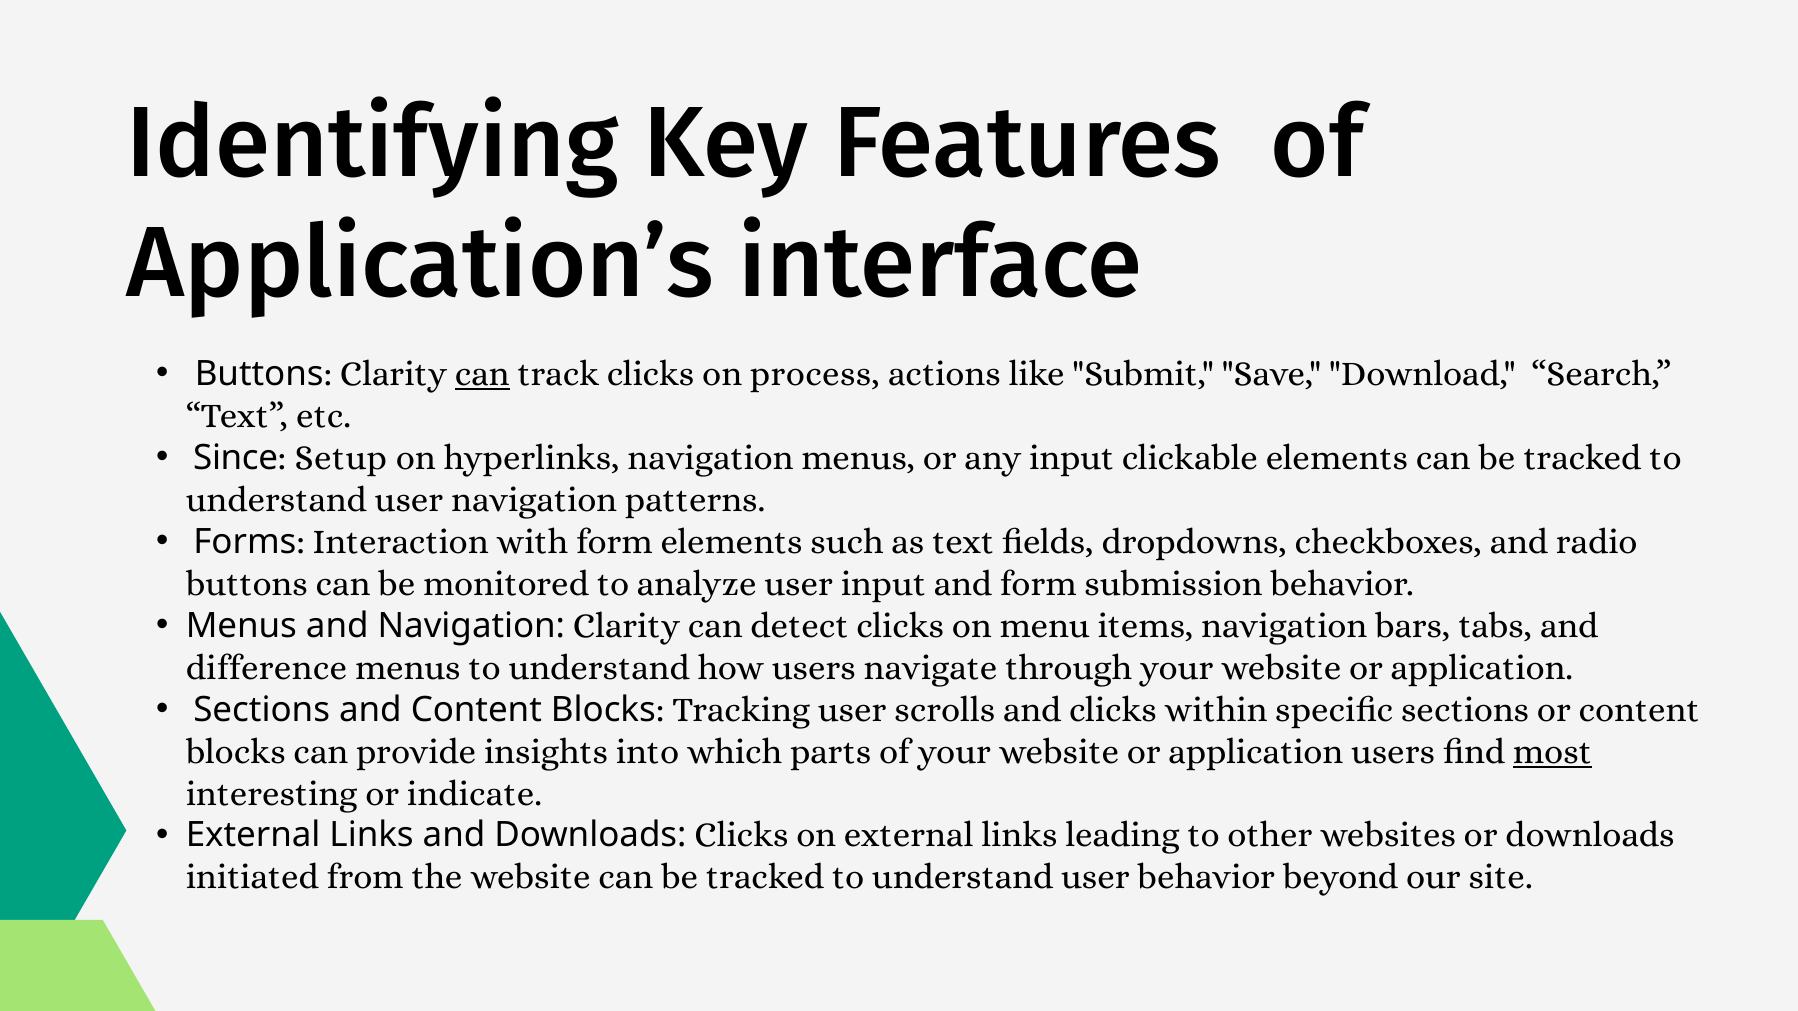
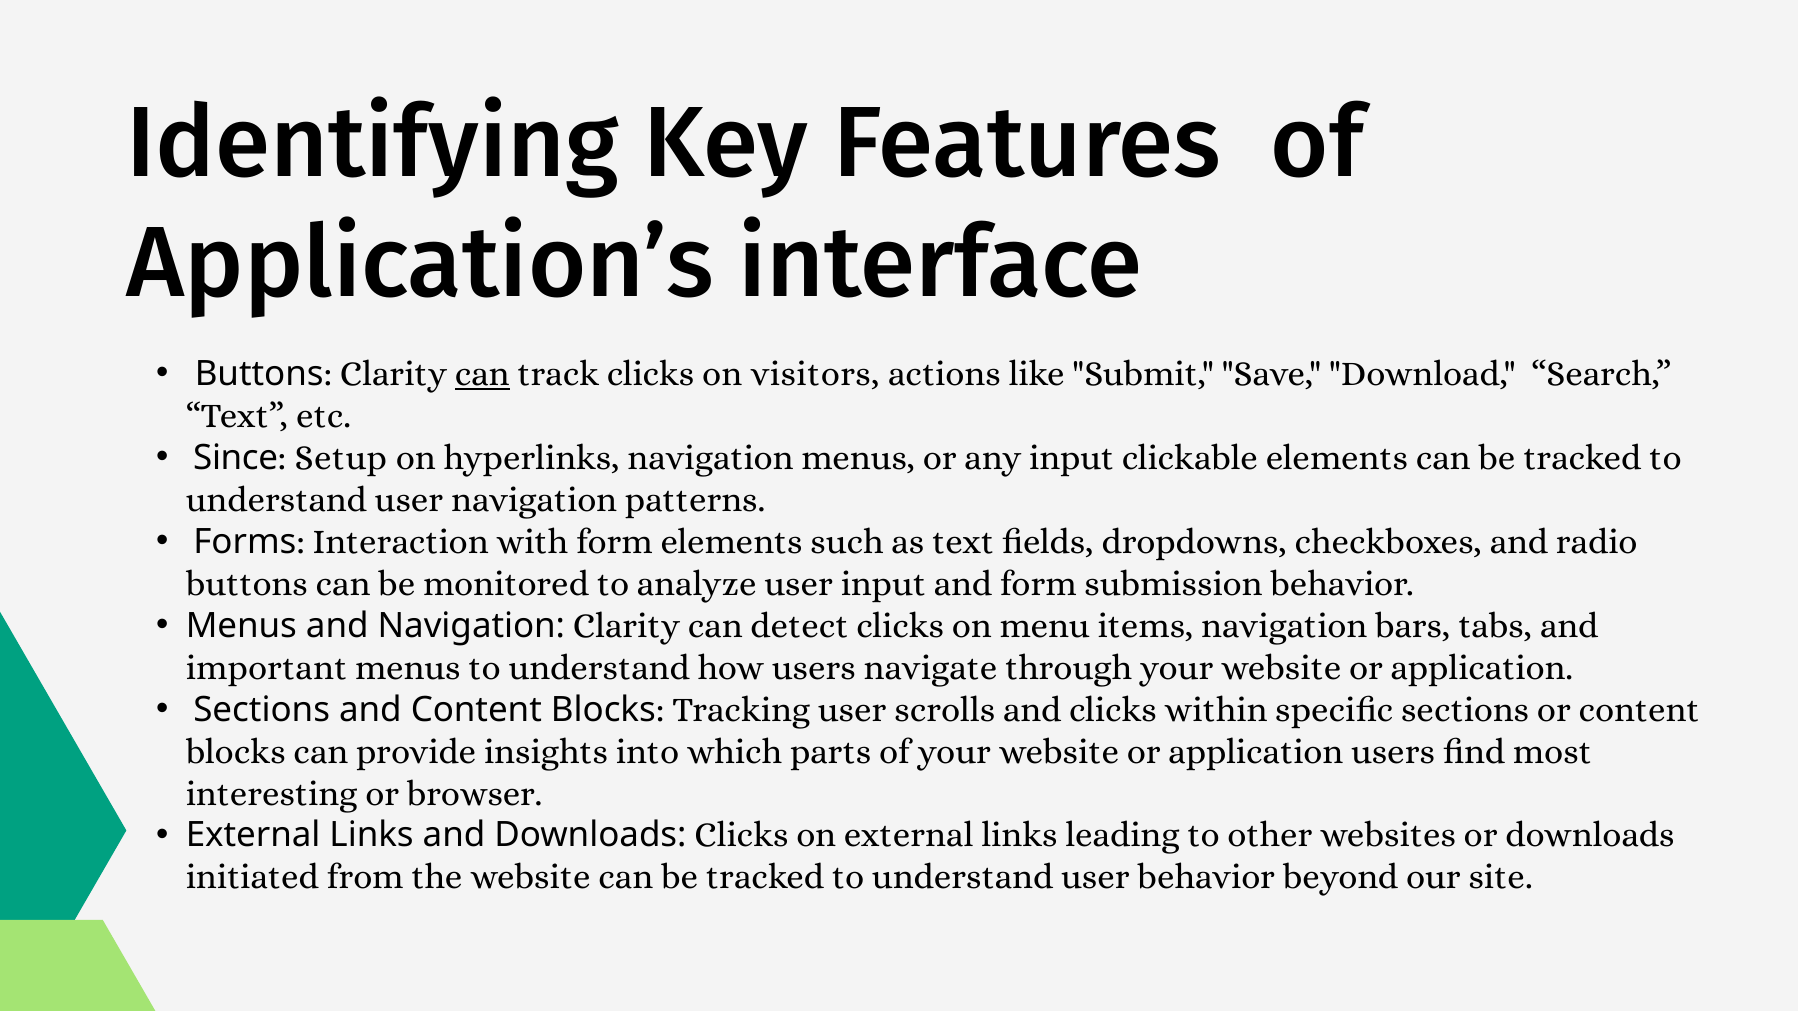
process: process -> visitors (815, 374)
difference: difference -> important (267, 668)
most underline: present -> none (1552, 752)
indicate: indicate -> browser (475, 794)
